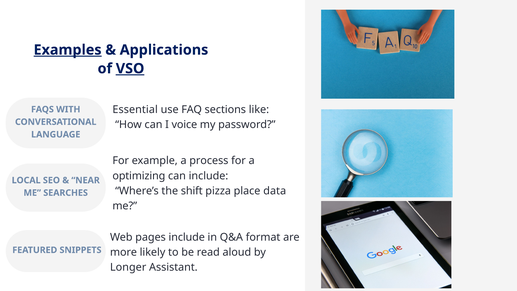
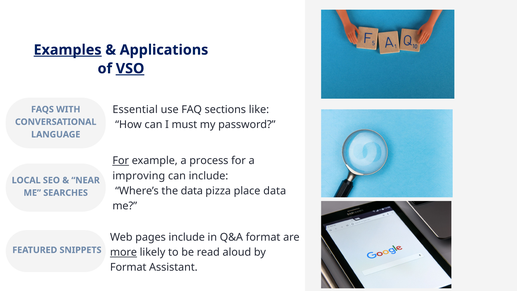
voice: voice -> must (184, 124)
For underline: none -> present (121, 161)
optimizing: optimizing -> improving (139, 176)
the shift: shift -> data (192, 191)
more underline: none -> present (124, 252)
Longer: Longer -> Format (128, 267)
